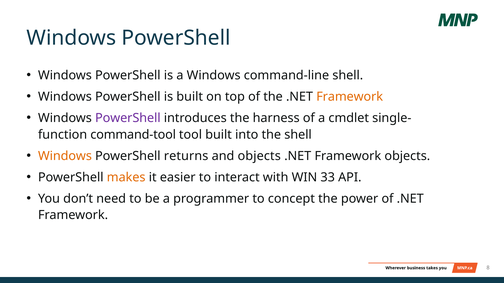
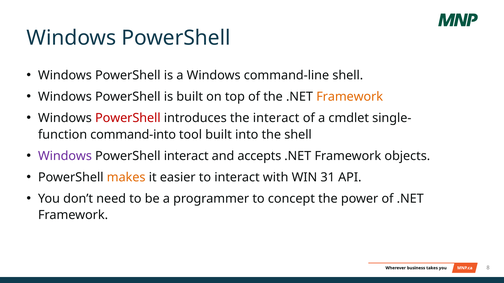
PowerShell colour: purple -> red (128, 118)
the harness: harness -> interact (276, 118)
command-tool: command-tool -> command-into (133, 135)
Windows colour: orange -> purple (65, 156)
PowerShell returns: returns -> interact (186, 156)
and objects: objects -> accepts (259, 156)
33: 33 -> 31 (328, 178)
